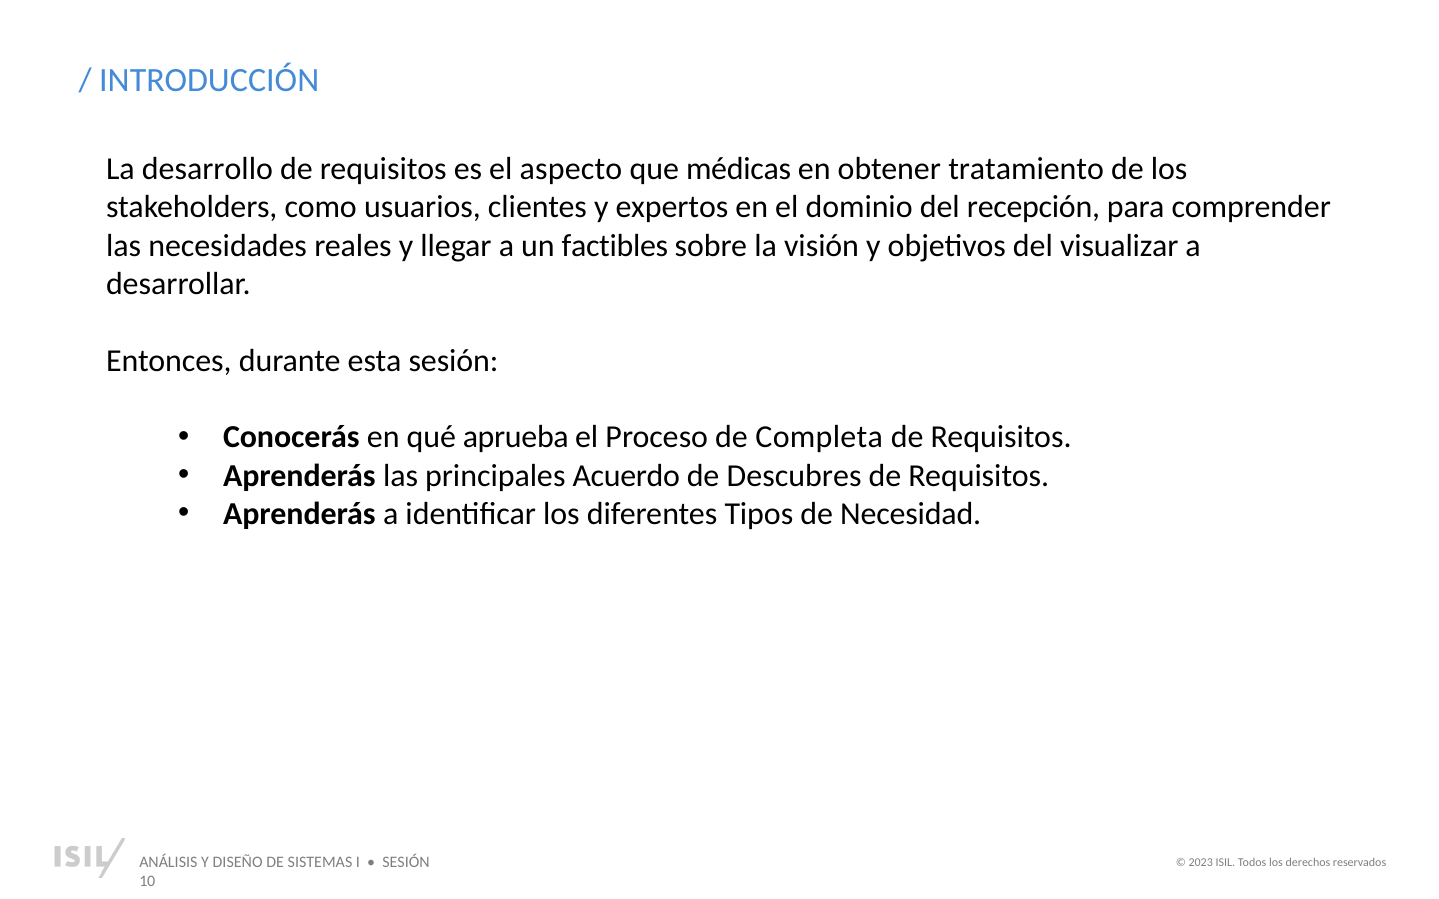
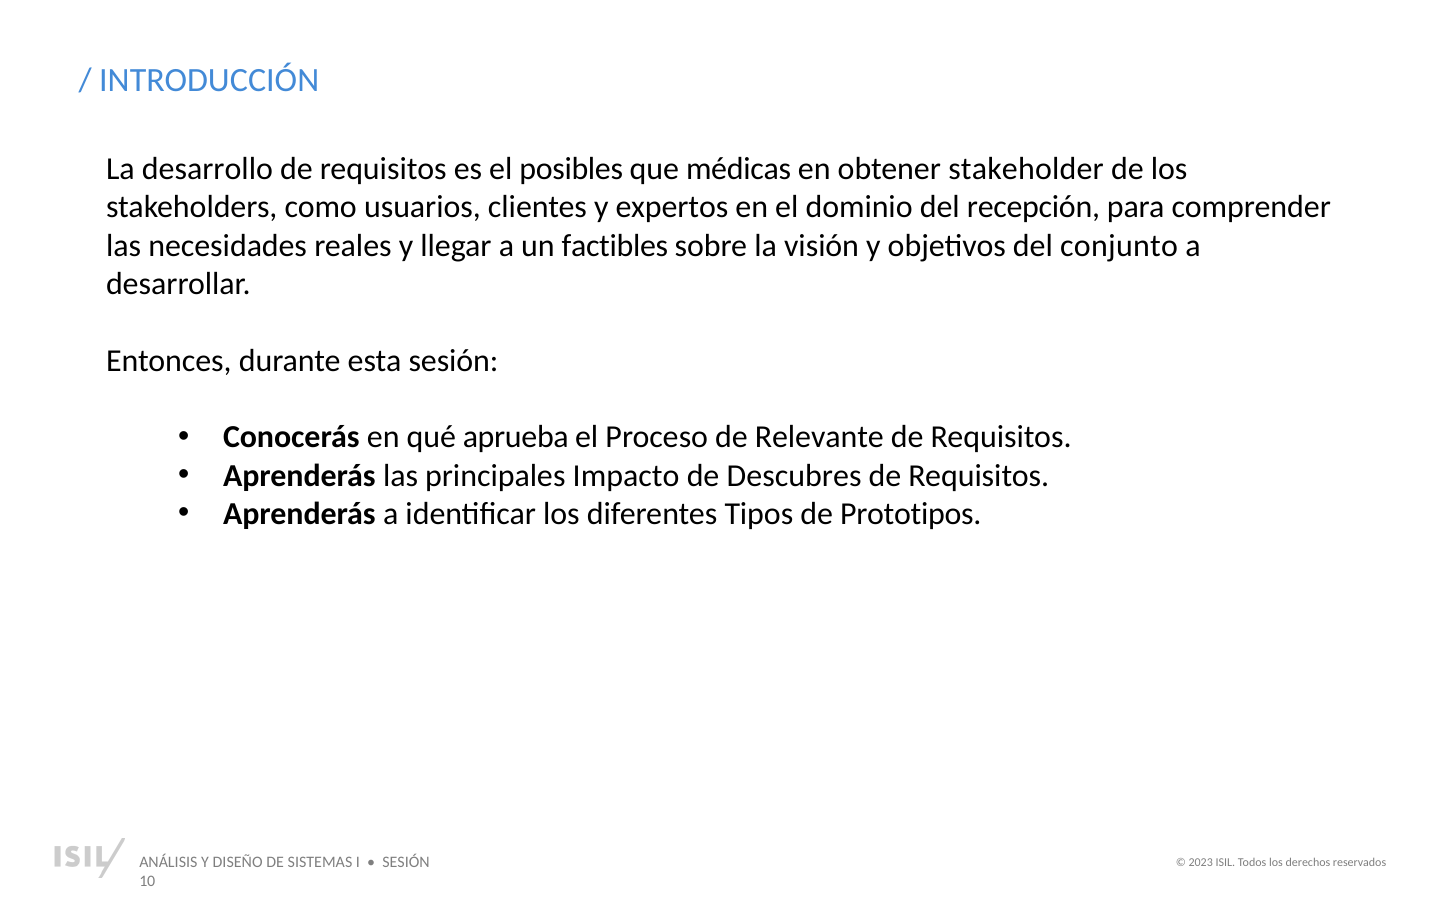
aspecto: aspecto -> posibles (571, 169)
tratamiento: tratamiento -> stakeholder (1026, 169)
visualizar: visualizar -> conjunto (1119, 246)
Completa: Completa -> Relevante (819, 438)
Acuerdo: Acuerdo -> Impacto (626, 476)
Necesidad: Necesidad -> Prototipos (911, 514)
